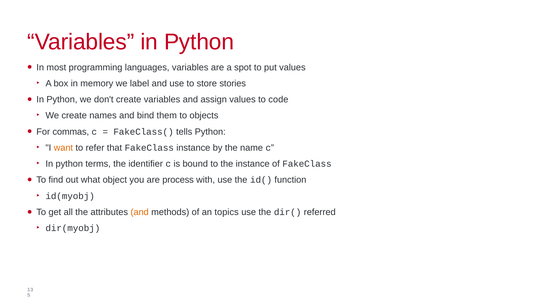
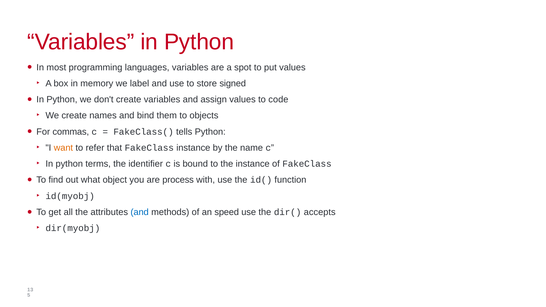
stories: stories -> signed (233, 84)
and colour: orange -> blue (140, 212)
topics: topics -> speed (227, 212)
referred: referred -> accepts (320, 212)
